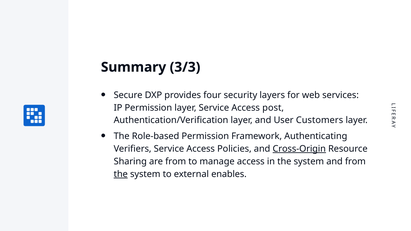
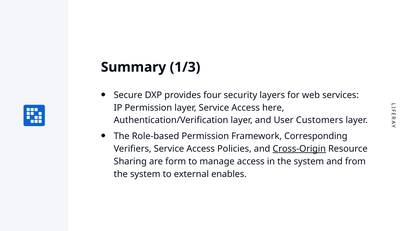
3/3: 3/3 -> 1/3 (185, 67)
post: post -> here (273, 108)
Authenticating: Authenticating -> Corresponding (316, 136)
are from: from -> form (176, 162)
the underline: present -> none (121, 174)
